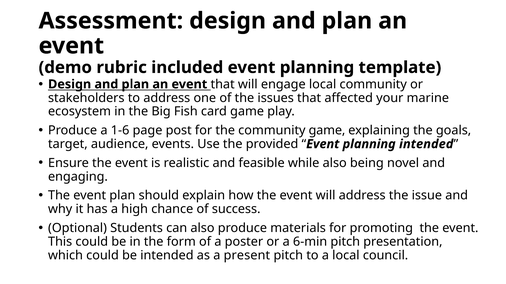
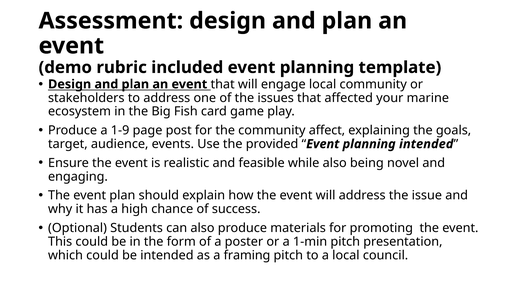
1-6: 1-6 -> 1-9 (120, 131)
community game: game -> affect (327, 131)
6-min: 6-min -> 1-min (310, 242)
present: present -> framing (247, 256)
